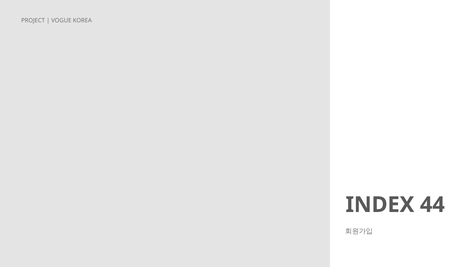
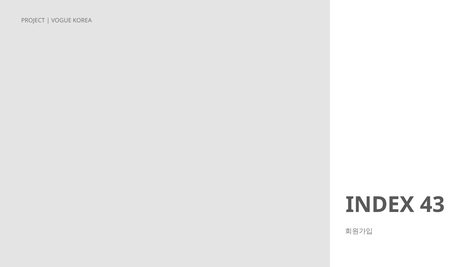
44: 44 -> 43 (432, 204)
